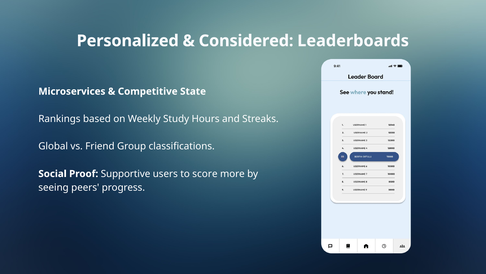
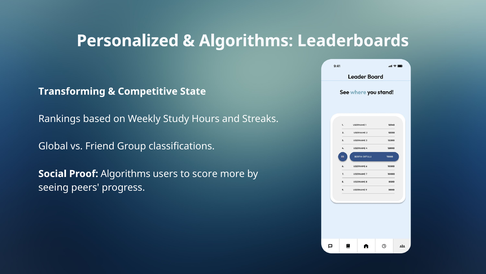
Considered: Considered -> Algorithms (246, 41)
Microservices: Microservices -> Transforming (72, 91)
Proof Supportive: Supportive -> Algorithms (126, 173)
